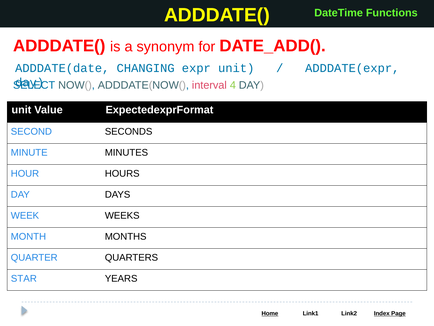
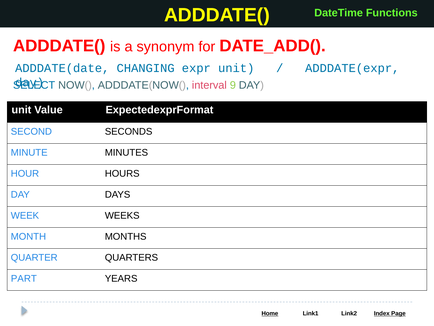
4: 4 -> 9 (233, 85)
STAR: STAR -> PART (24, 278)
